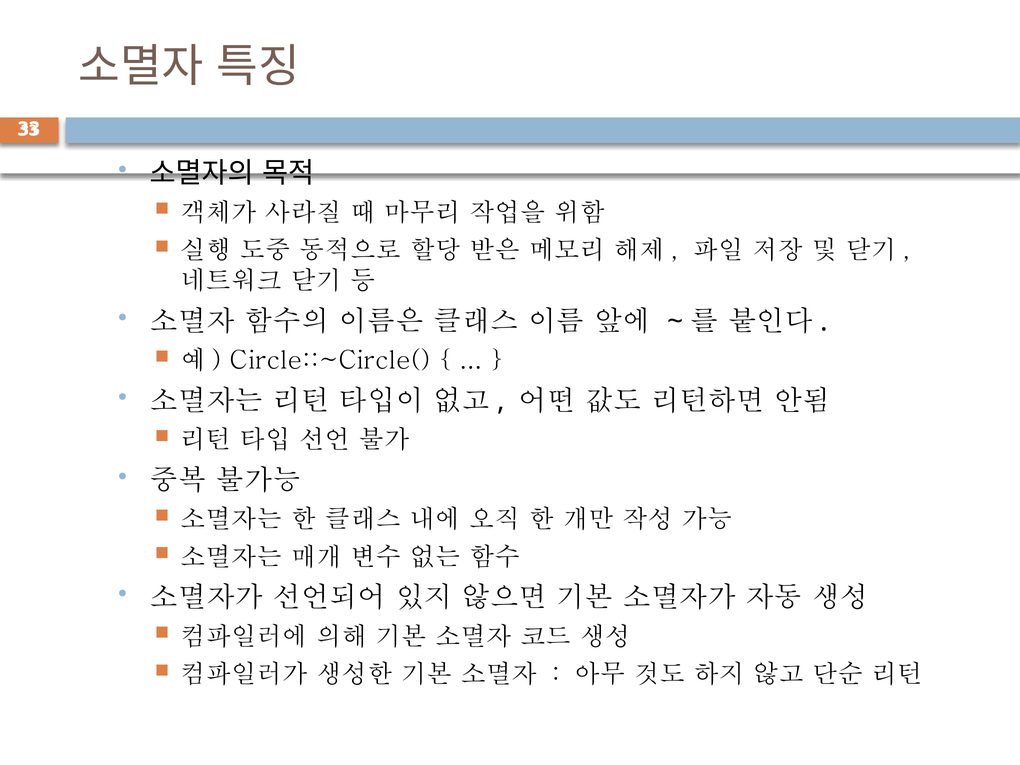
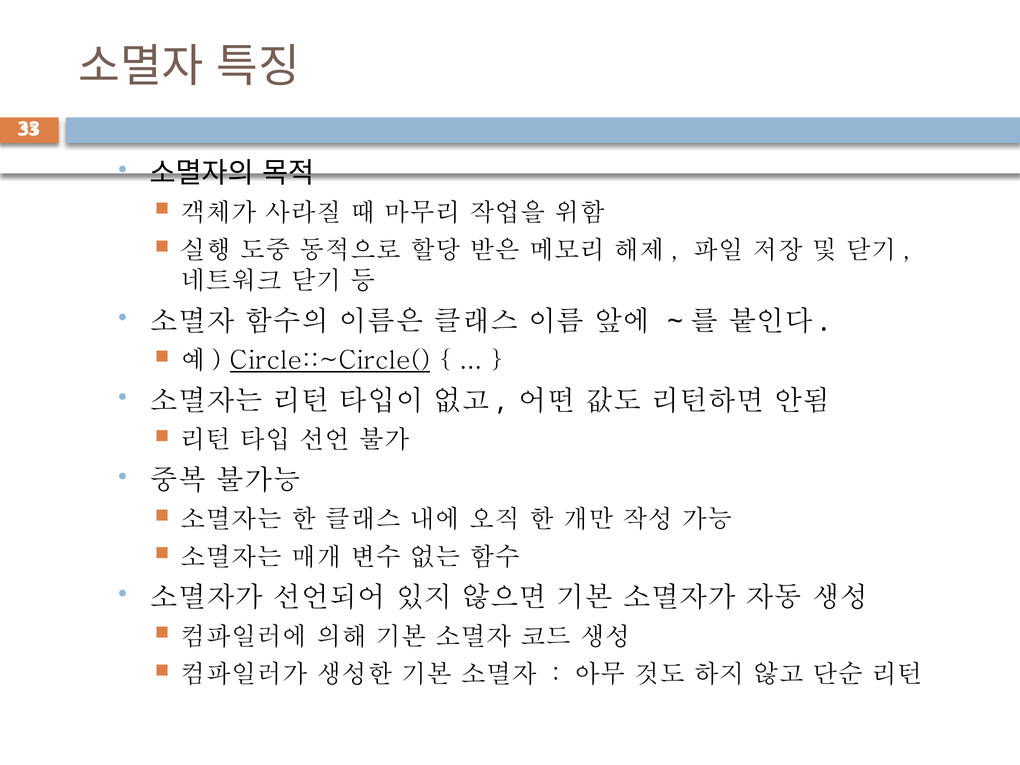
Circle::~Circle( underline: none -> present (330, 361)
